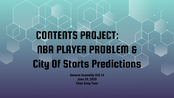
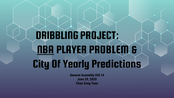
CONTENTS: CONTENTS -> DRIBBLING (57, 35)
NBA underline: none -> present (46, 49)
Starts: Starts -> Yearly (76, 64)
